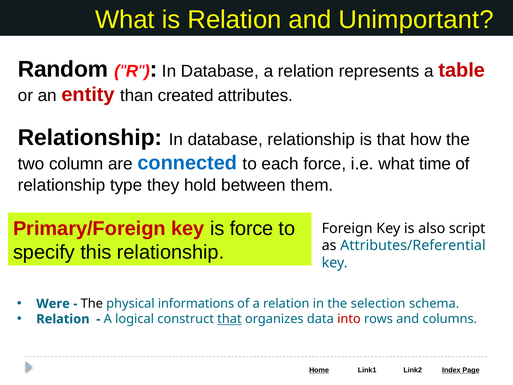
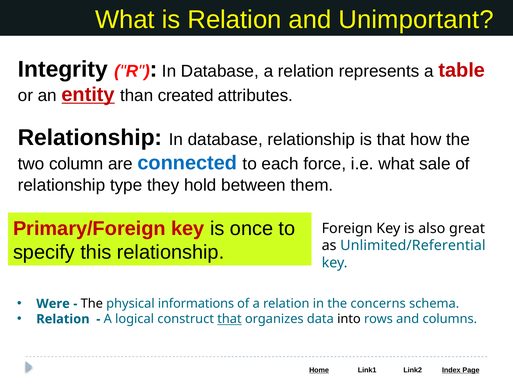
Random: Random -> Integrity (63, 69)
entity underline: none -> present (88, 95)
time: time -> sale (435, 164)
is force: force -> once (252, 228)
script: script -> great (467, 228)
Attributes/Referential: Attributes/Referential -> Unlimited/Referential (413, 245)
selection: selection -> concerns (378, 303)
into colour: red -> black (349, 319)
